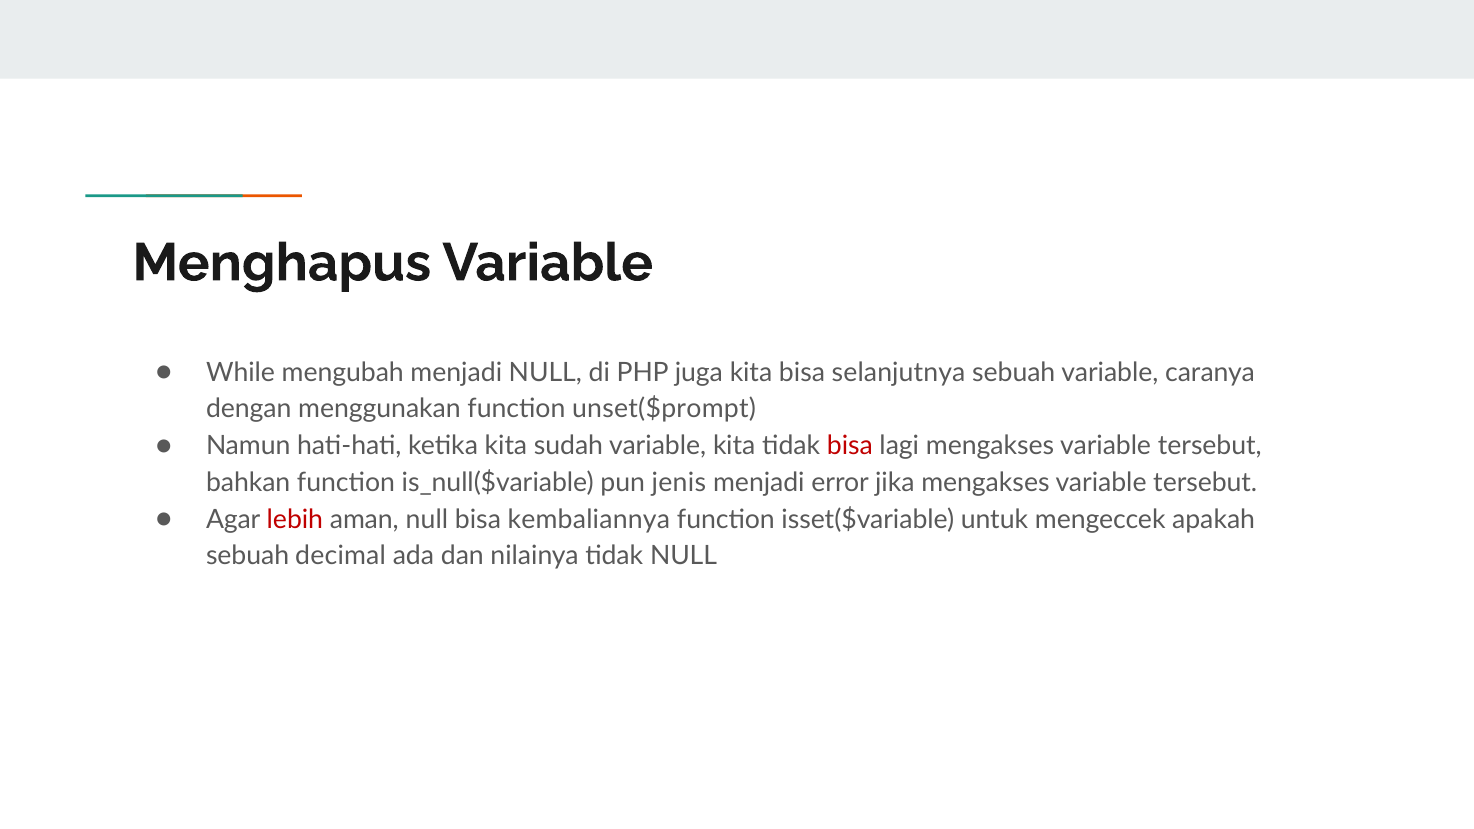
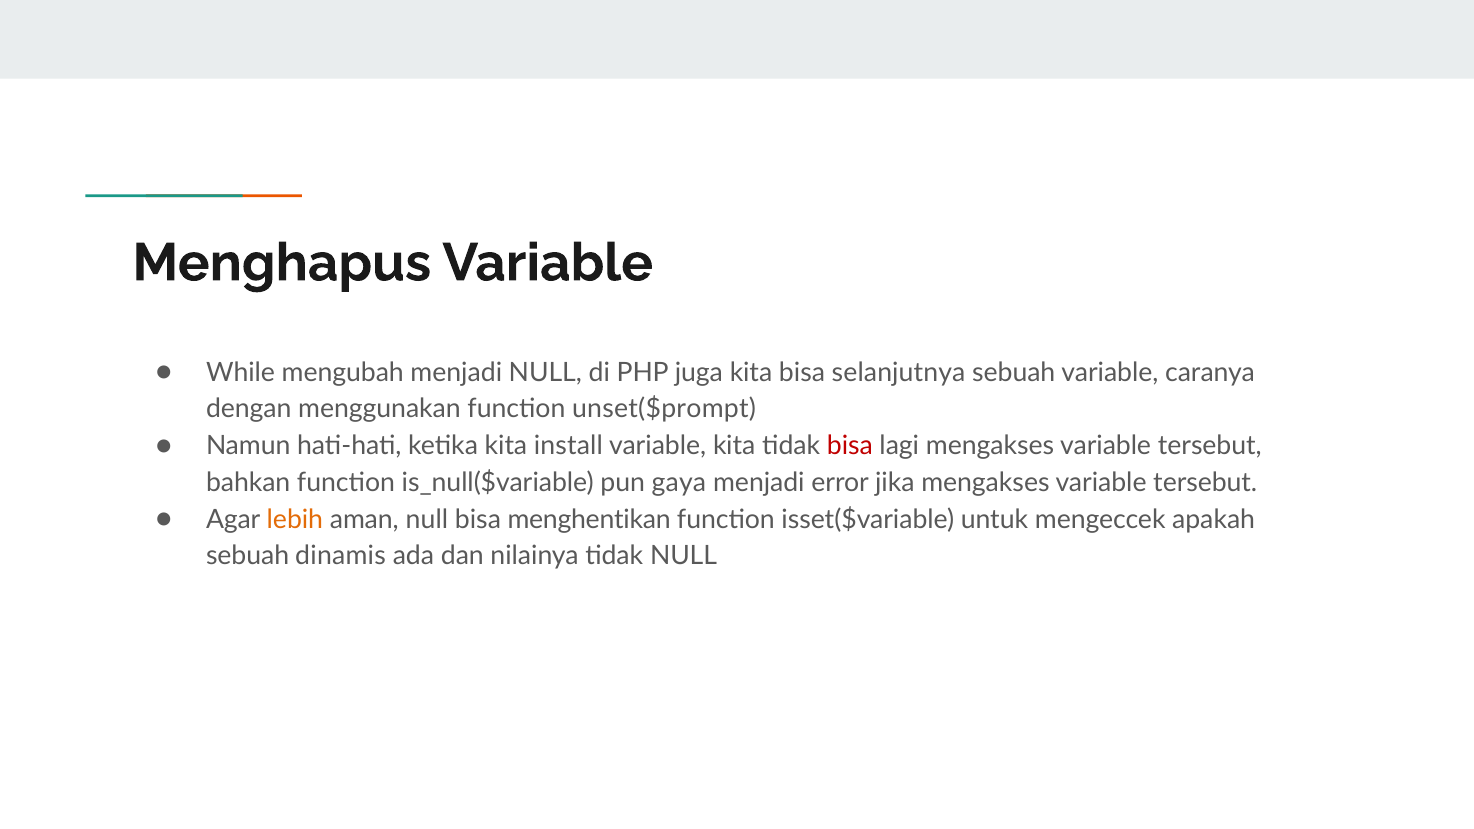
sudah: sudah -> install (568, 446)
jenis: jenis -> gaya (679, 483)
lebih colour: red -> orange (295, 519)
kembaliannya: kembaliannya -> menghentikan (589, 519)
decimal: decimal -> dinamis (341, 556)
